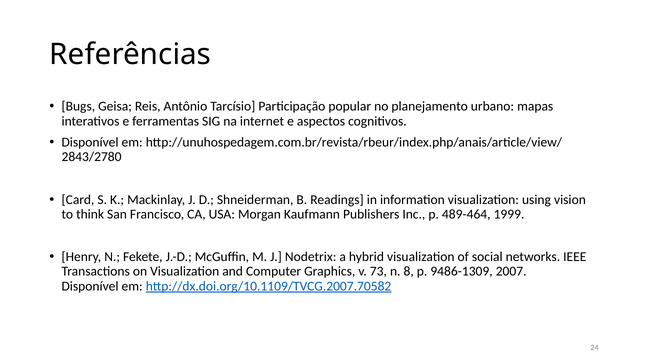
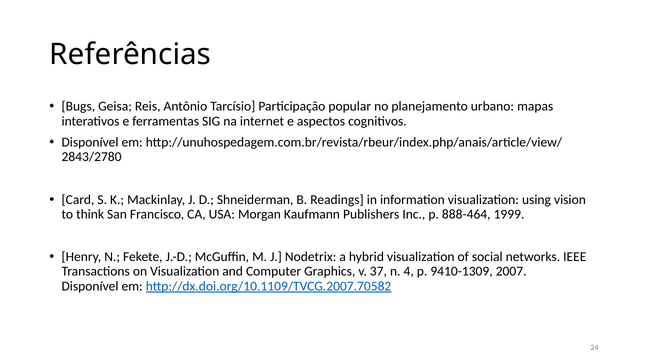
489-464: 489-464 -> 888-464 (466, 215)
73: 73 -> 37 (378, 272)
8: 8 -> 4 (409, 272)
9486-1309: 9486-1309 -> 9410-1309 (462, 272)
